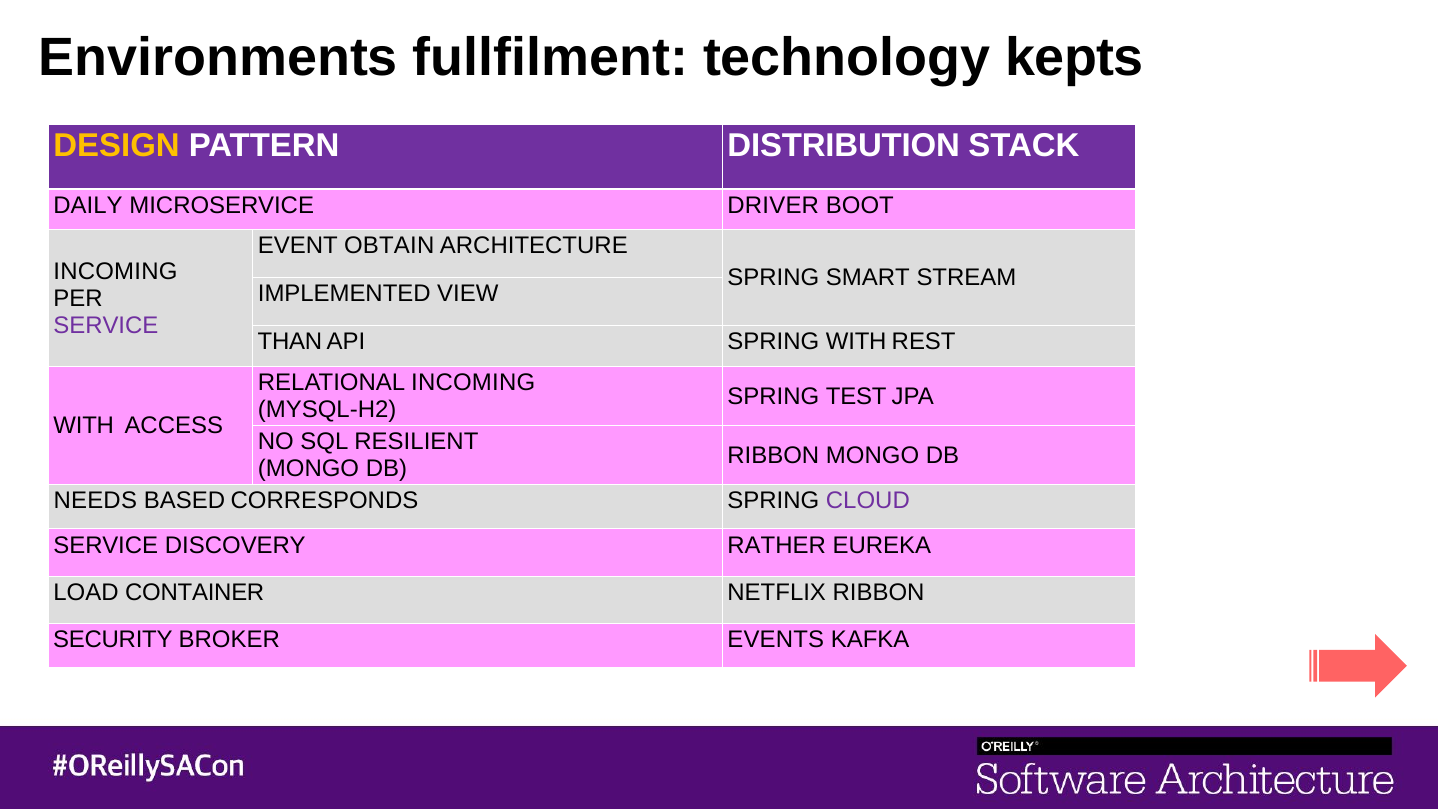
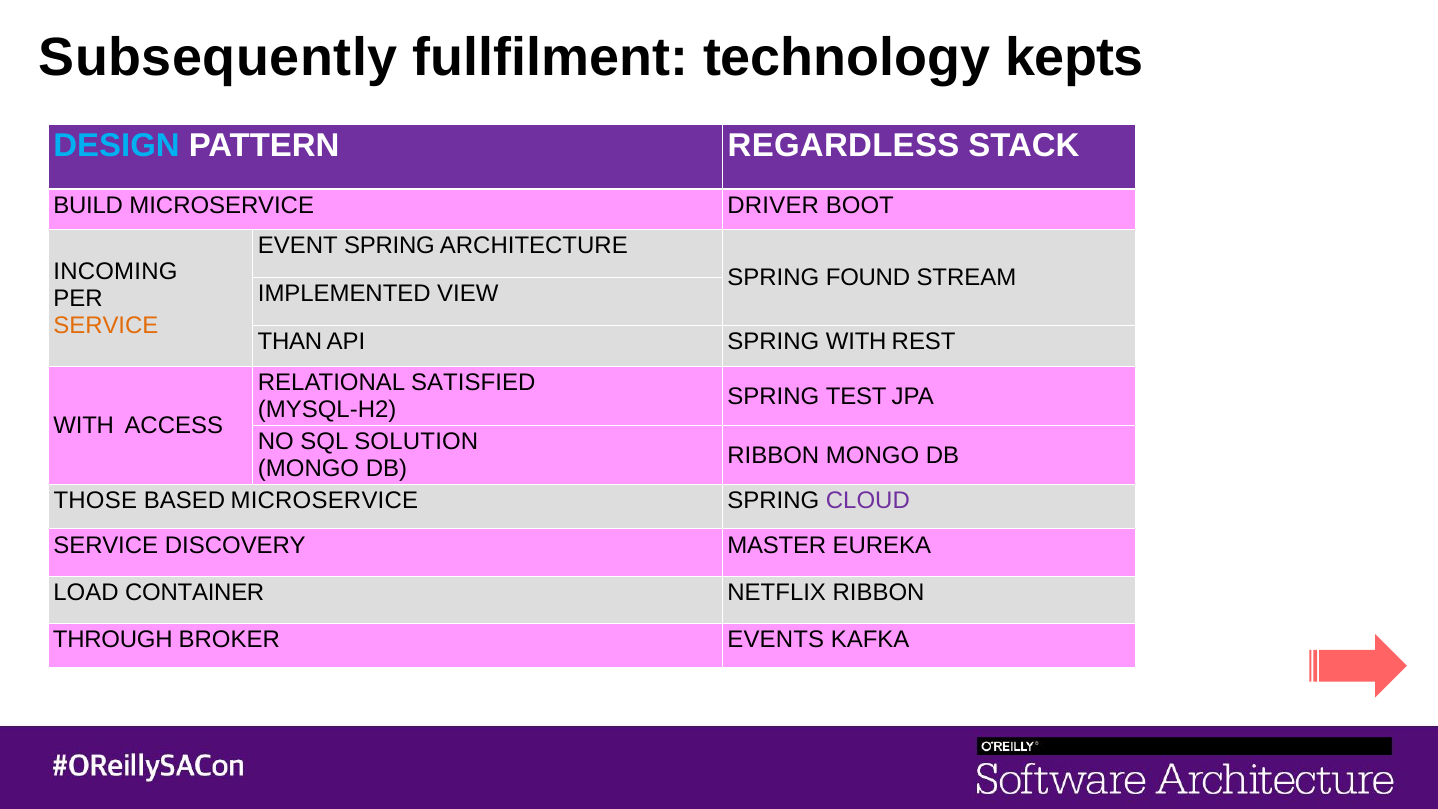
Environments: Environments -> Subsequently (218, 58)
DESIGN colour: yellow -> light blue (117, 146)
DISTRIBUTION: DISTRIBUTION -> REGARDLESS (843, 146)
DAILY: DAILY -> BUILD (88, 206)
EVENT OBTAIN: OBTAIN -> SPRING (389, 246)
SMART: SMART -> FOUND (868, 278)
SERVICE colour: purple -> orange (106, 325)
RELATIONAL INCOMING: INCOMING -> SATISFIED (473, 383)
RESILIENT: RESILIENT -> SOLUTION (416, 442)
NEEDS: NEEDS -> THOSE (95, 501)
BASED CORRESPONDS: CORRESPONDS -> MICROSERVICE (324, 501)
RATHER: RATHER -> MASTER (777, 545)
SECURITY: SECURITY -> THROUGH (113, 639)
